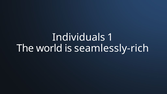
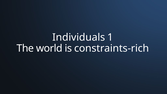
seamlessly-rich: seamlessly-rich -> constraints-rich (112, 48)
